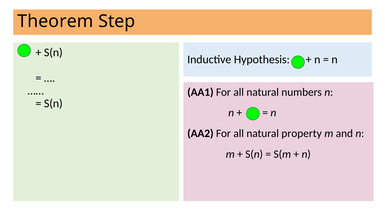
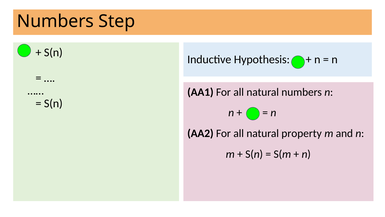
Theorem: Theorem -> Numbers (55, 21)
